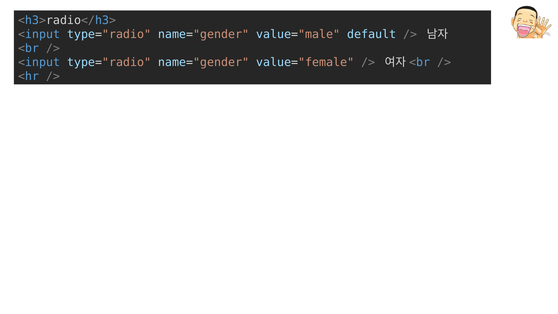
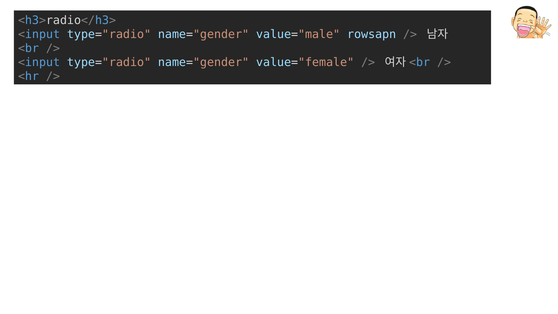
default: default -> rowsapn (372, 34)
